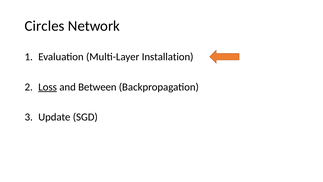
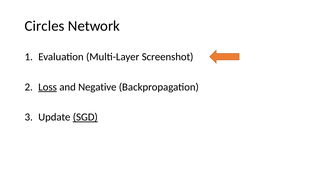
Installation: Installation -> Screenshot (168, 57)
Between: Between -> Negative (97, 87)
SGD underline: none -> present (85, 117)
